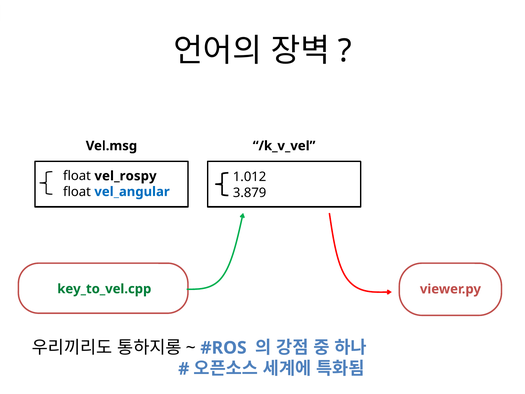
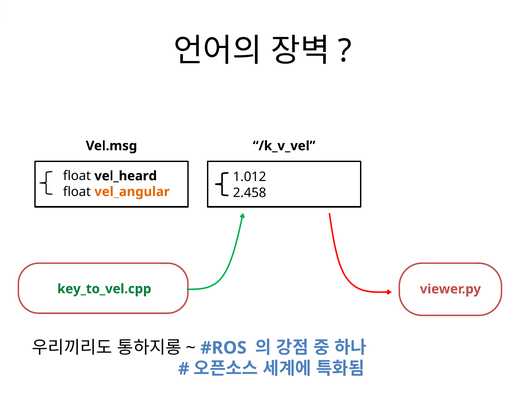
vel_rospy: vel_rospy -> vel_heard (126, 176)
vel_angular colour: blue -> orange (132, 192)
3.879: 3.879 -> 2.458 (250, 193)
